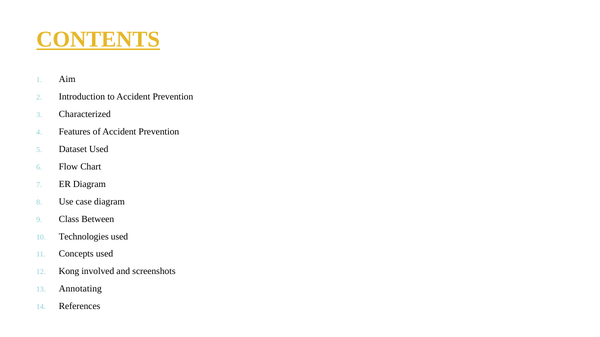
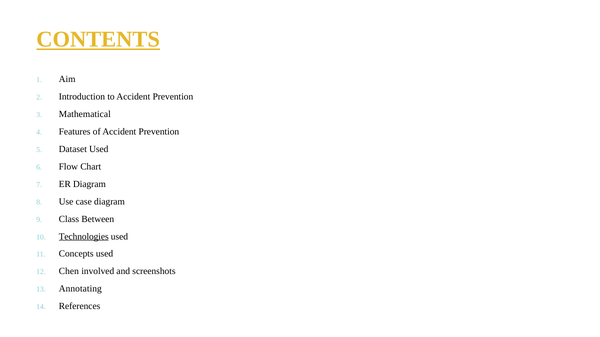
Characterized: Characterized -> Mathematical (85, 114)
Technologies underline: none -> present (84, 237)
Kong: Kong -> Chen (69, 272)
